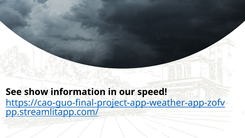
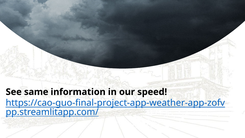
show: show -> same (36, 92)
